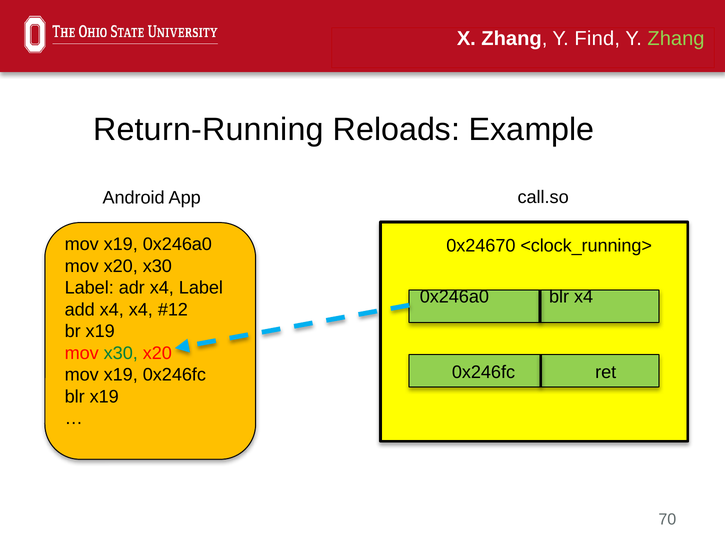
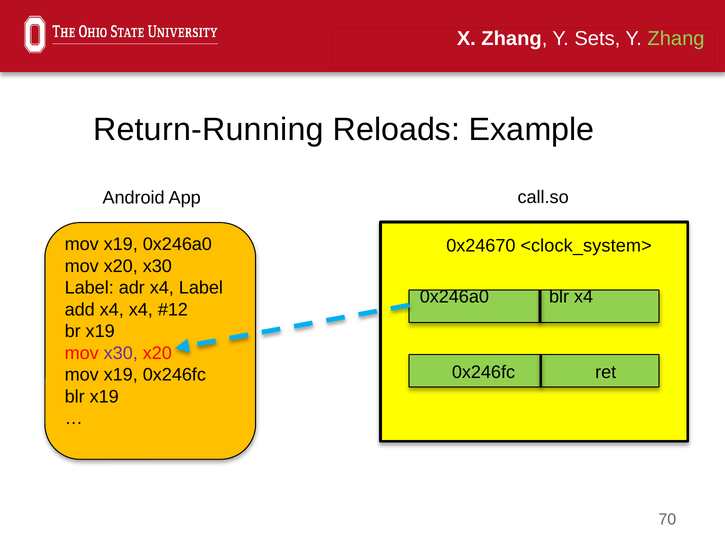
Find: Find -> Sets (597, 38)
<clock_running>: <clock_running> -> <clock_system> (586, 246)
x30 colour: green -> purple (121, 353)
